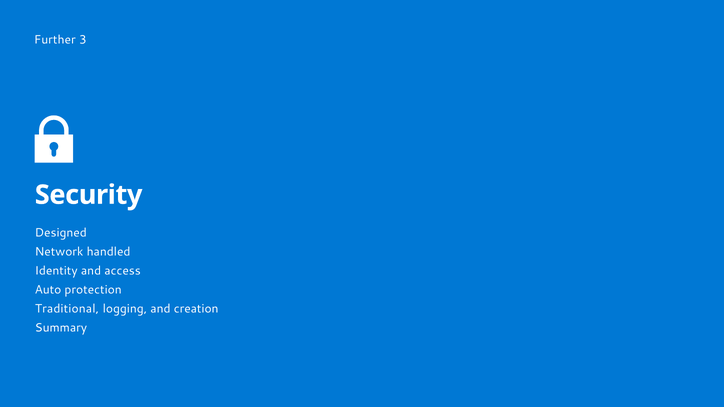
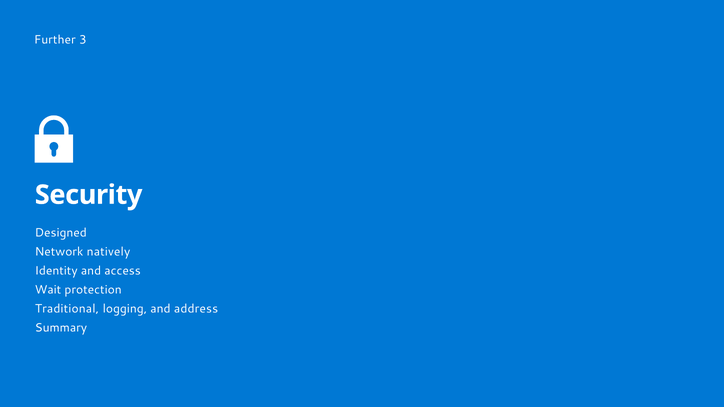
handled: handled -> natively (108, 252)
Auto: Auto -> Wait (48, 290)
creation: creation -> address (196, 309)
